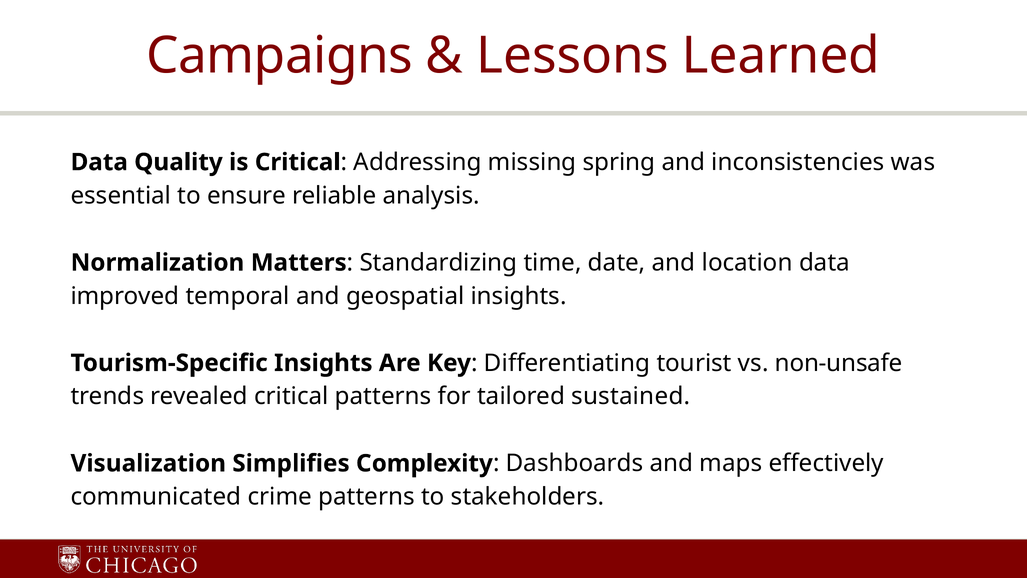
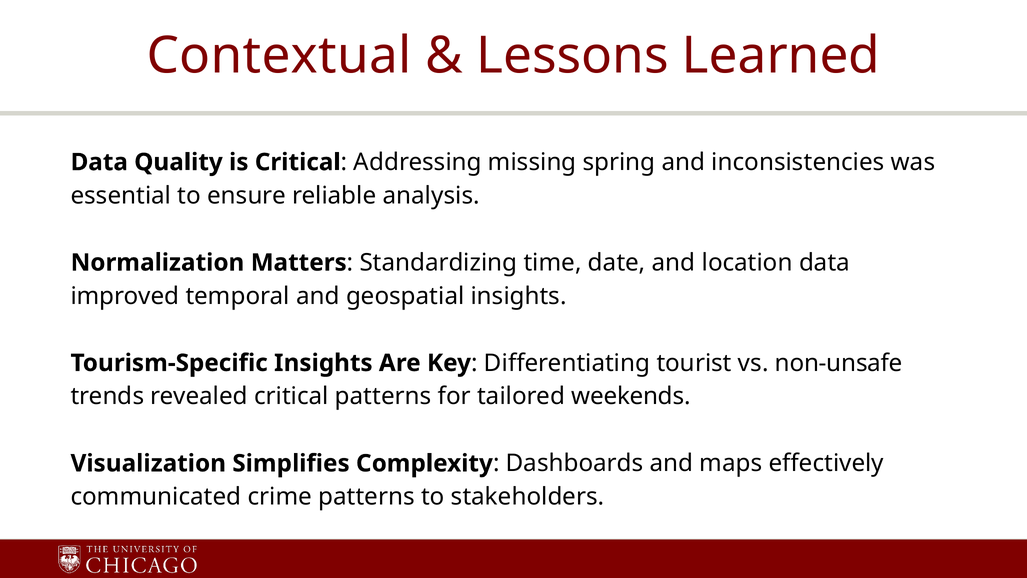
Campaigns: Campaigns -> Contextual (279, 56)
sustained: sustained -> weekends (631, 396)
